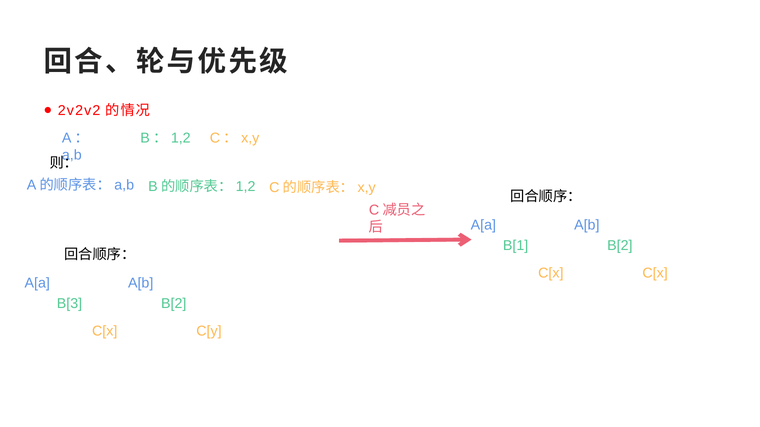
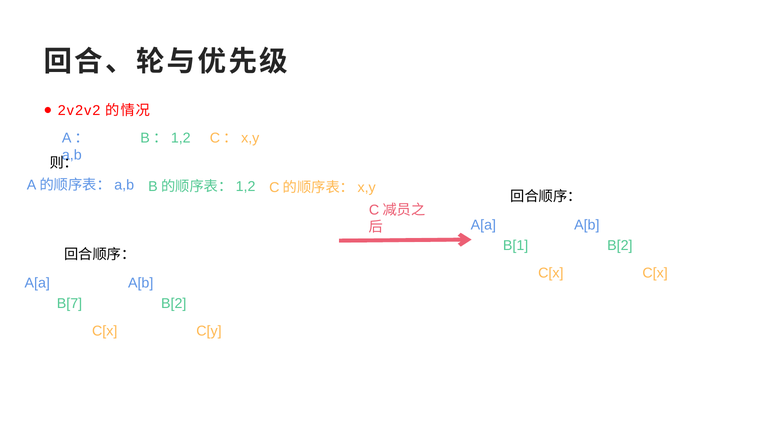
B[3: B[3 -> B[7 (70, 304)
